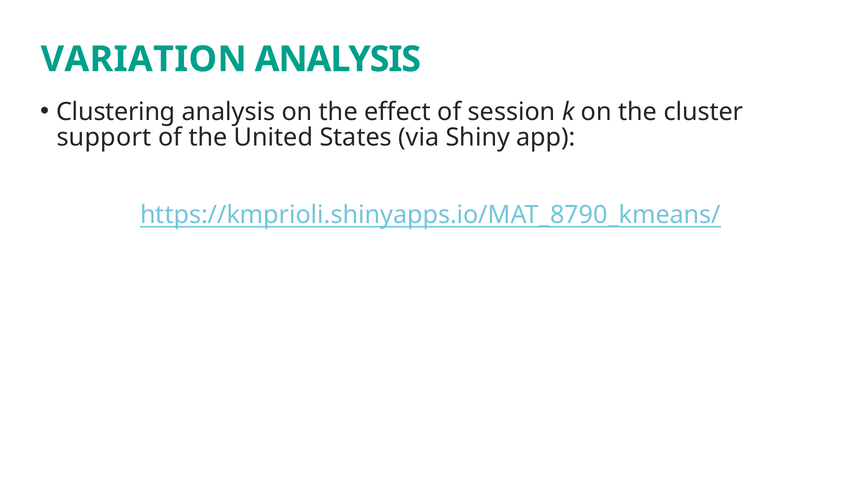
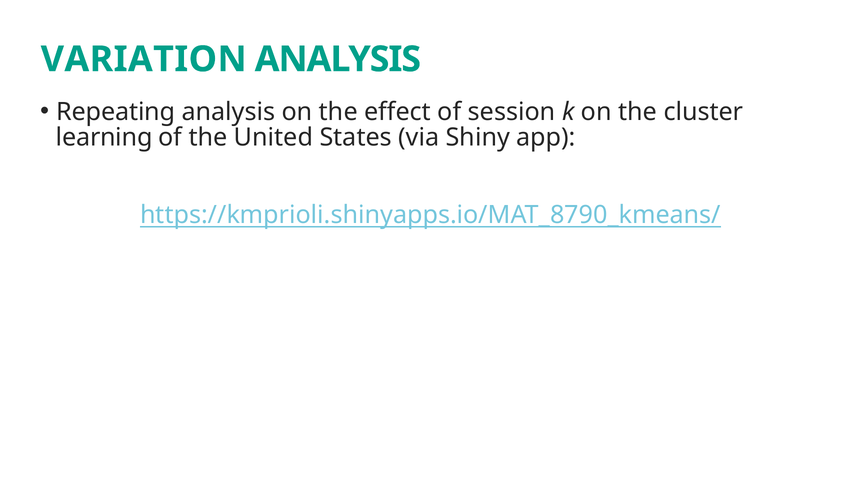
Clustering: Clustering -> Repeating (116, 112)
support: support -> learning (104, 137)
